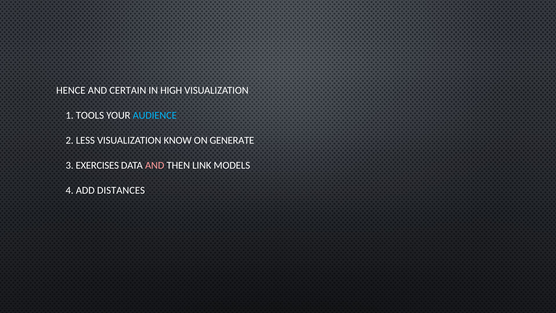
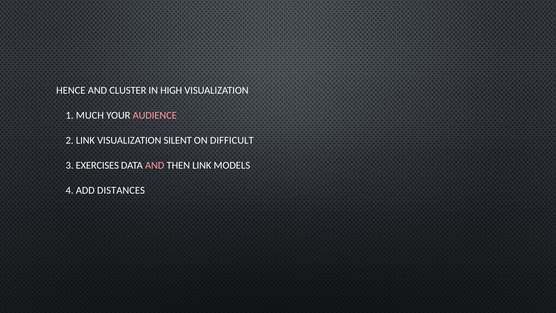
CERTAIN: CERTAIN -> CLUSTER (128, 90)
TOOLS: TOOLS -> MUCH (90, 115)
AUDIENCE colour: light blue -> pink (155, 115)
2 LESS: LESS -> LINK (85, 140)
KNOW: KNOW -> SILENT (178, 140)
GENERATE: GENERATE -> DIFFICULT (232, 140)
